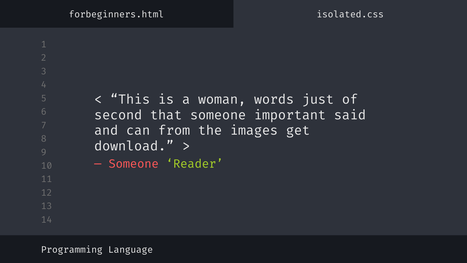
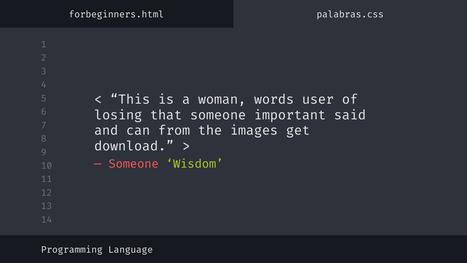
isolated.css: isolated.css -> palabras.css (350, 14)
just: just -> user (318, 99)
second: second -> losing (118, 115)
Reader: Reader -> Wisdom (195, 164)
